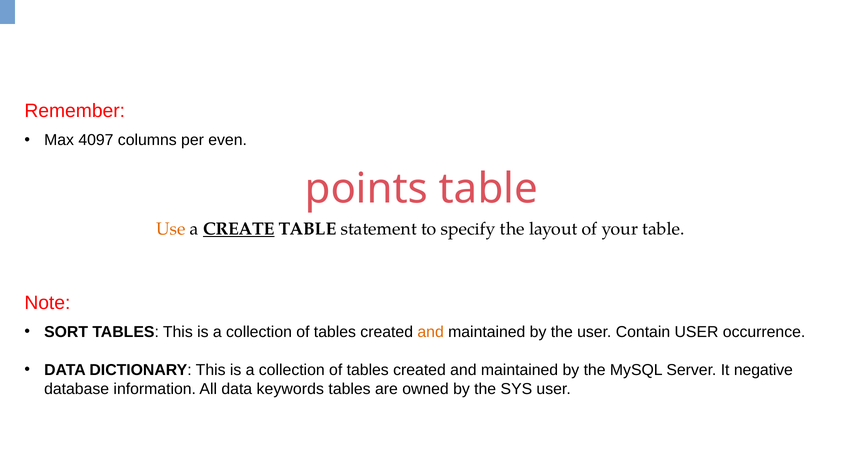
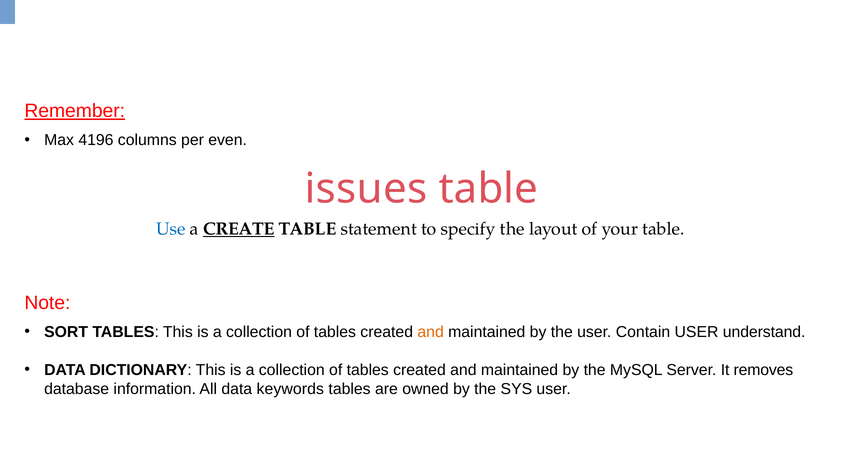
Remember underline: none -> present (75, 111)
4097: 4097 -> 4196 (96, 140)
points: points -> issues (366, 189)
Use colour: orange -> blue (171, 229)
occurrence: occurrence -> understand (764, 332)
negative: negative -> removes (763, 370)
